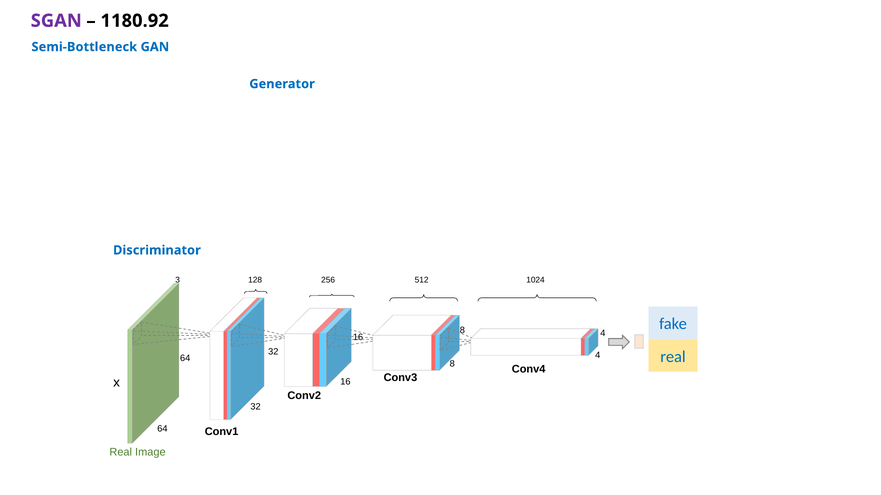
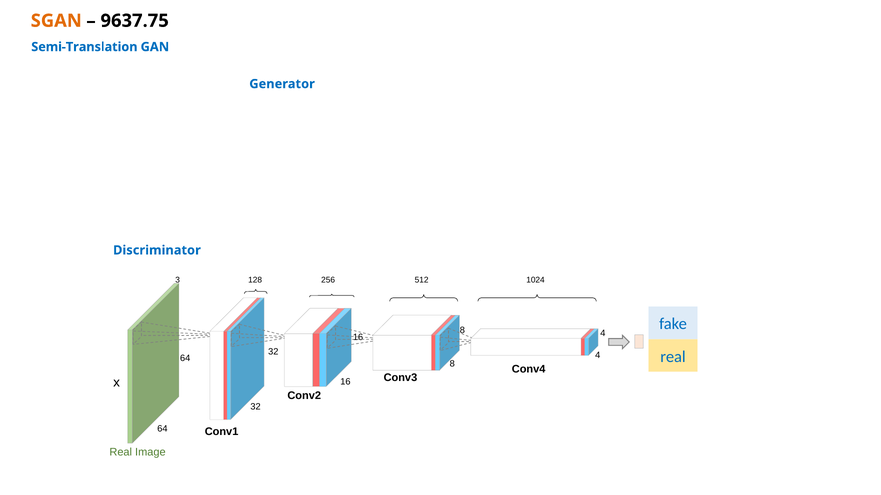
SGAN colour: purple -> orange (56, 21)
1180.92: 1180.92 -> 9637.75 (135, 21)
Semi-Bottleneck: Semi-Bottleneck -> Semi-Translation (84, 47)
